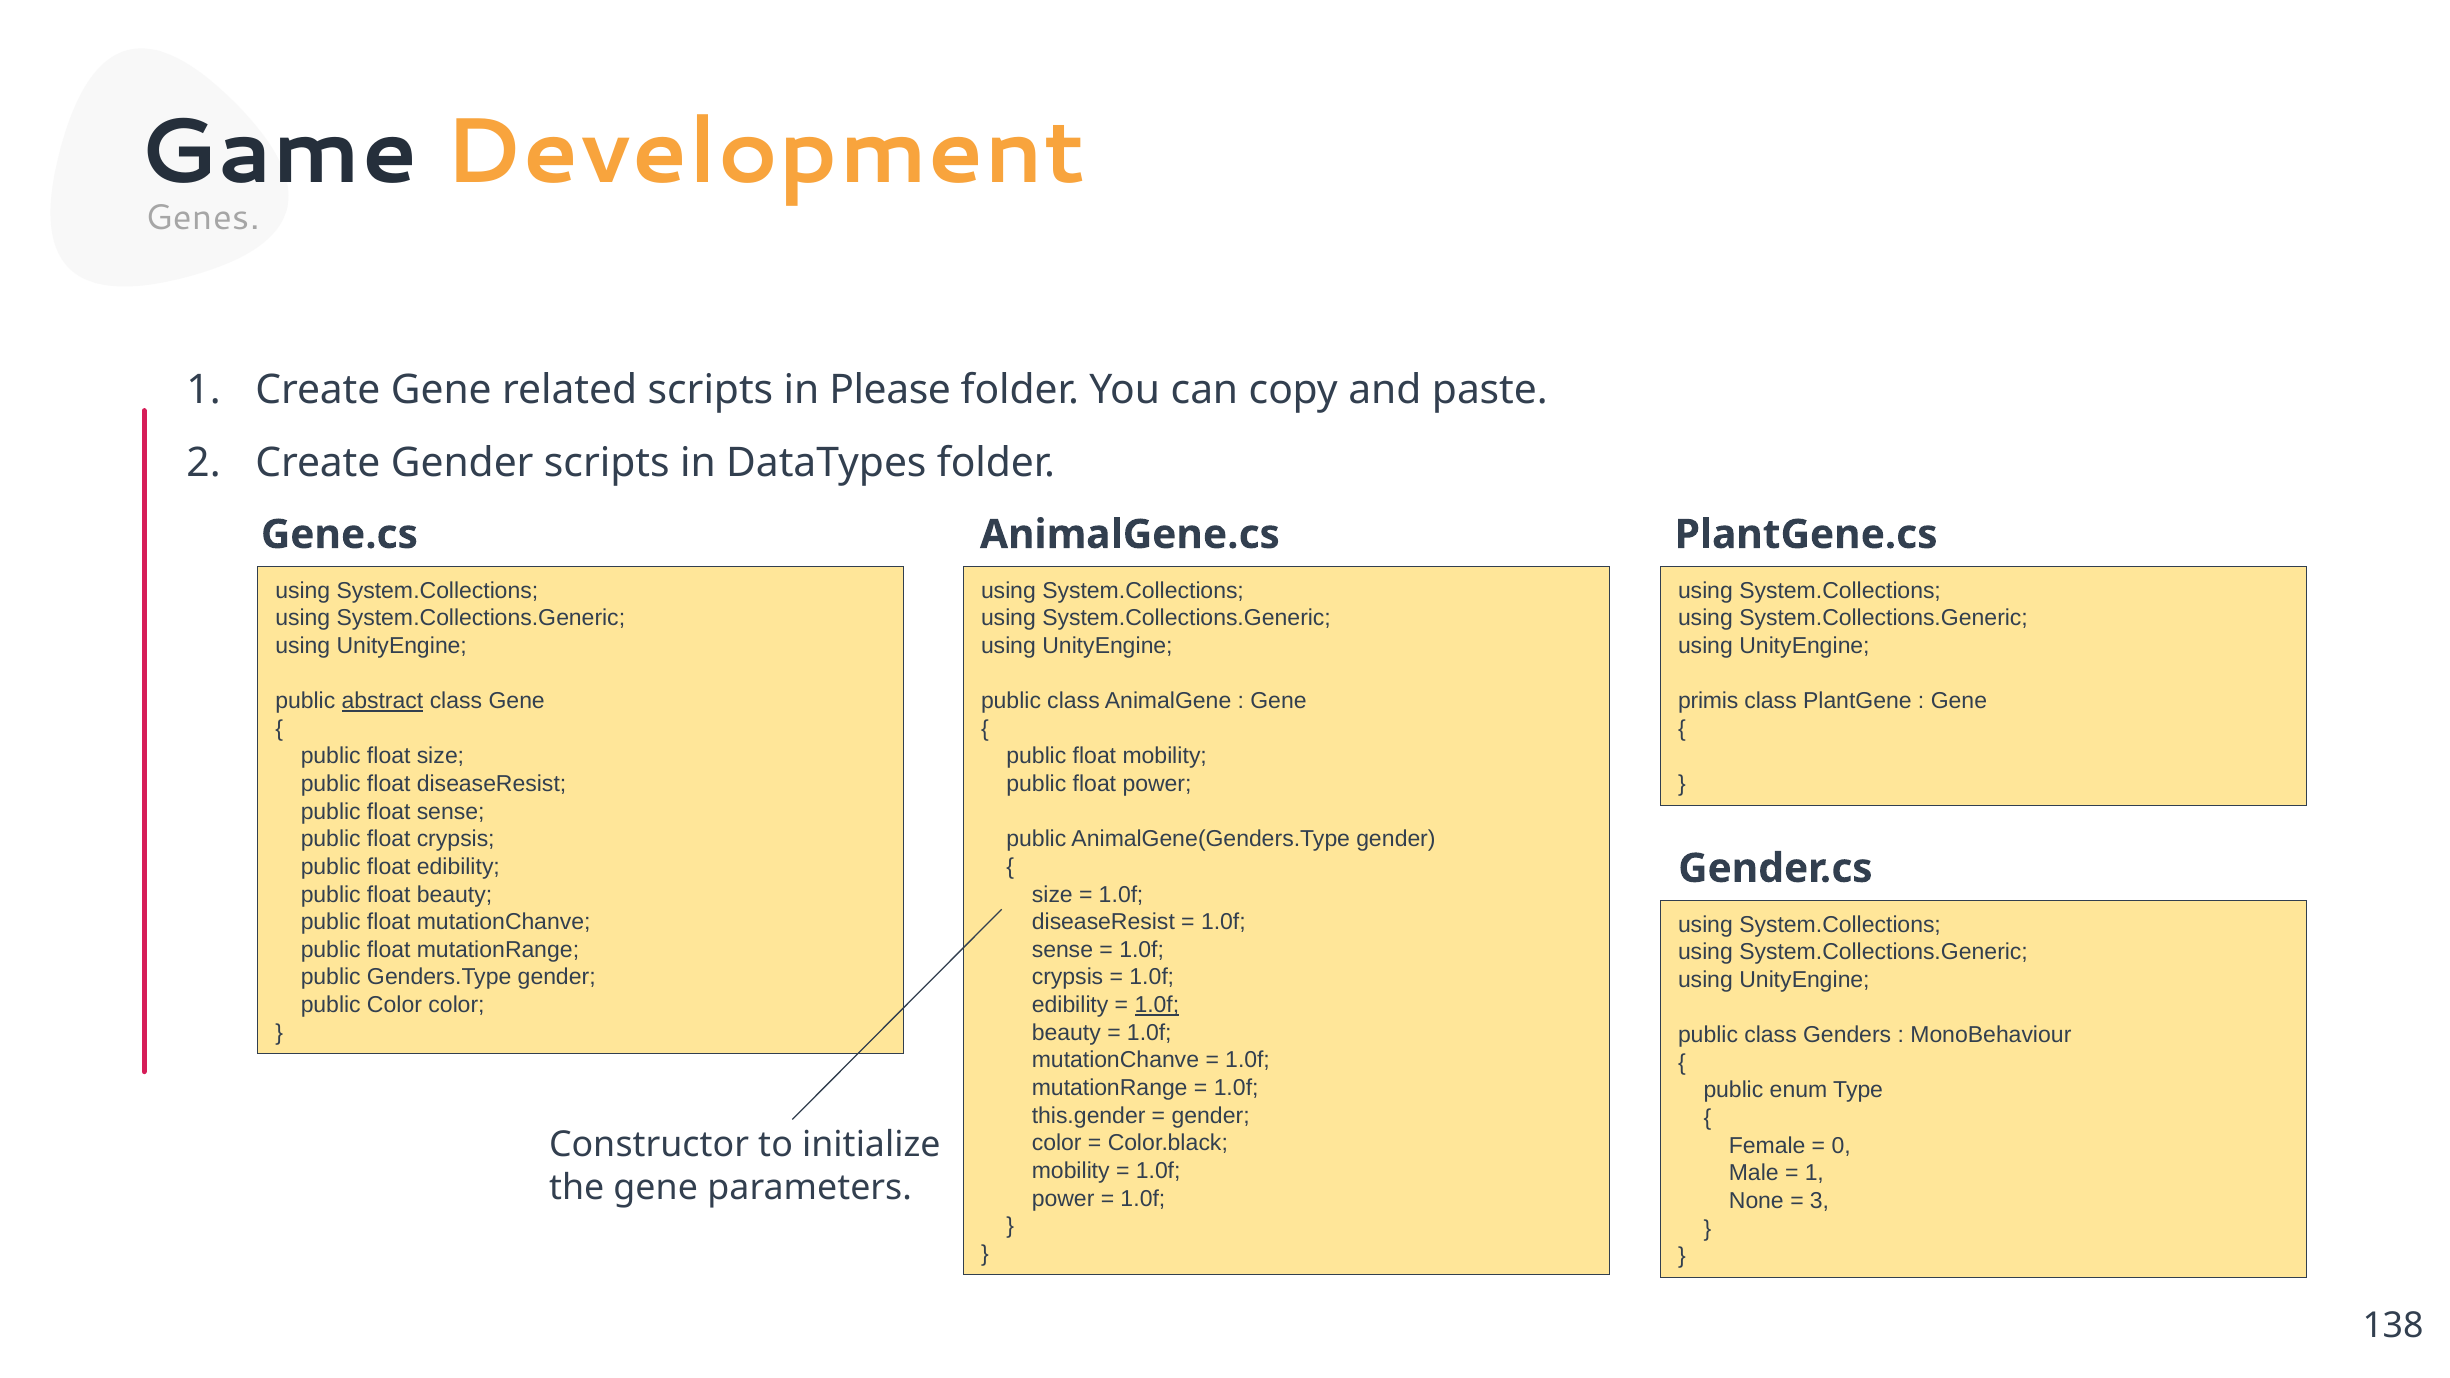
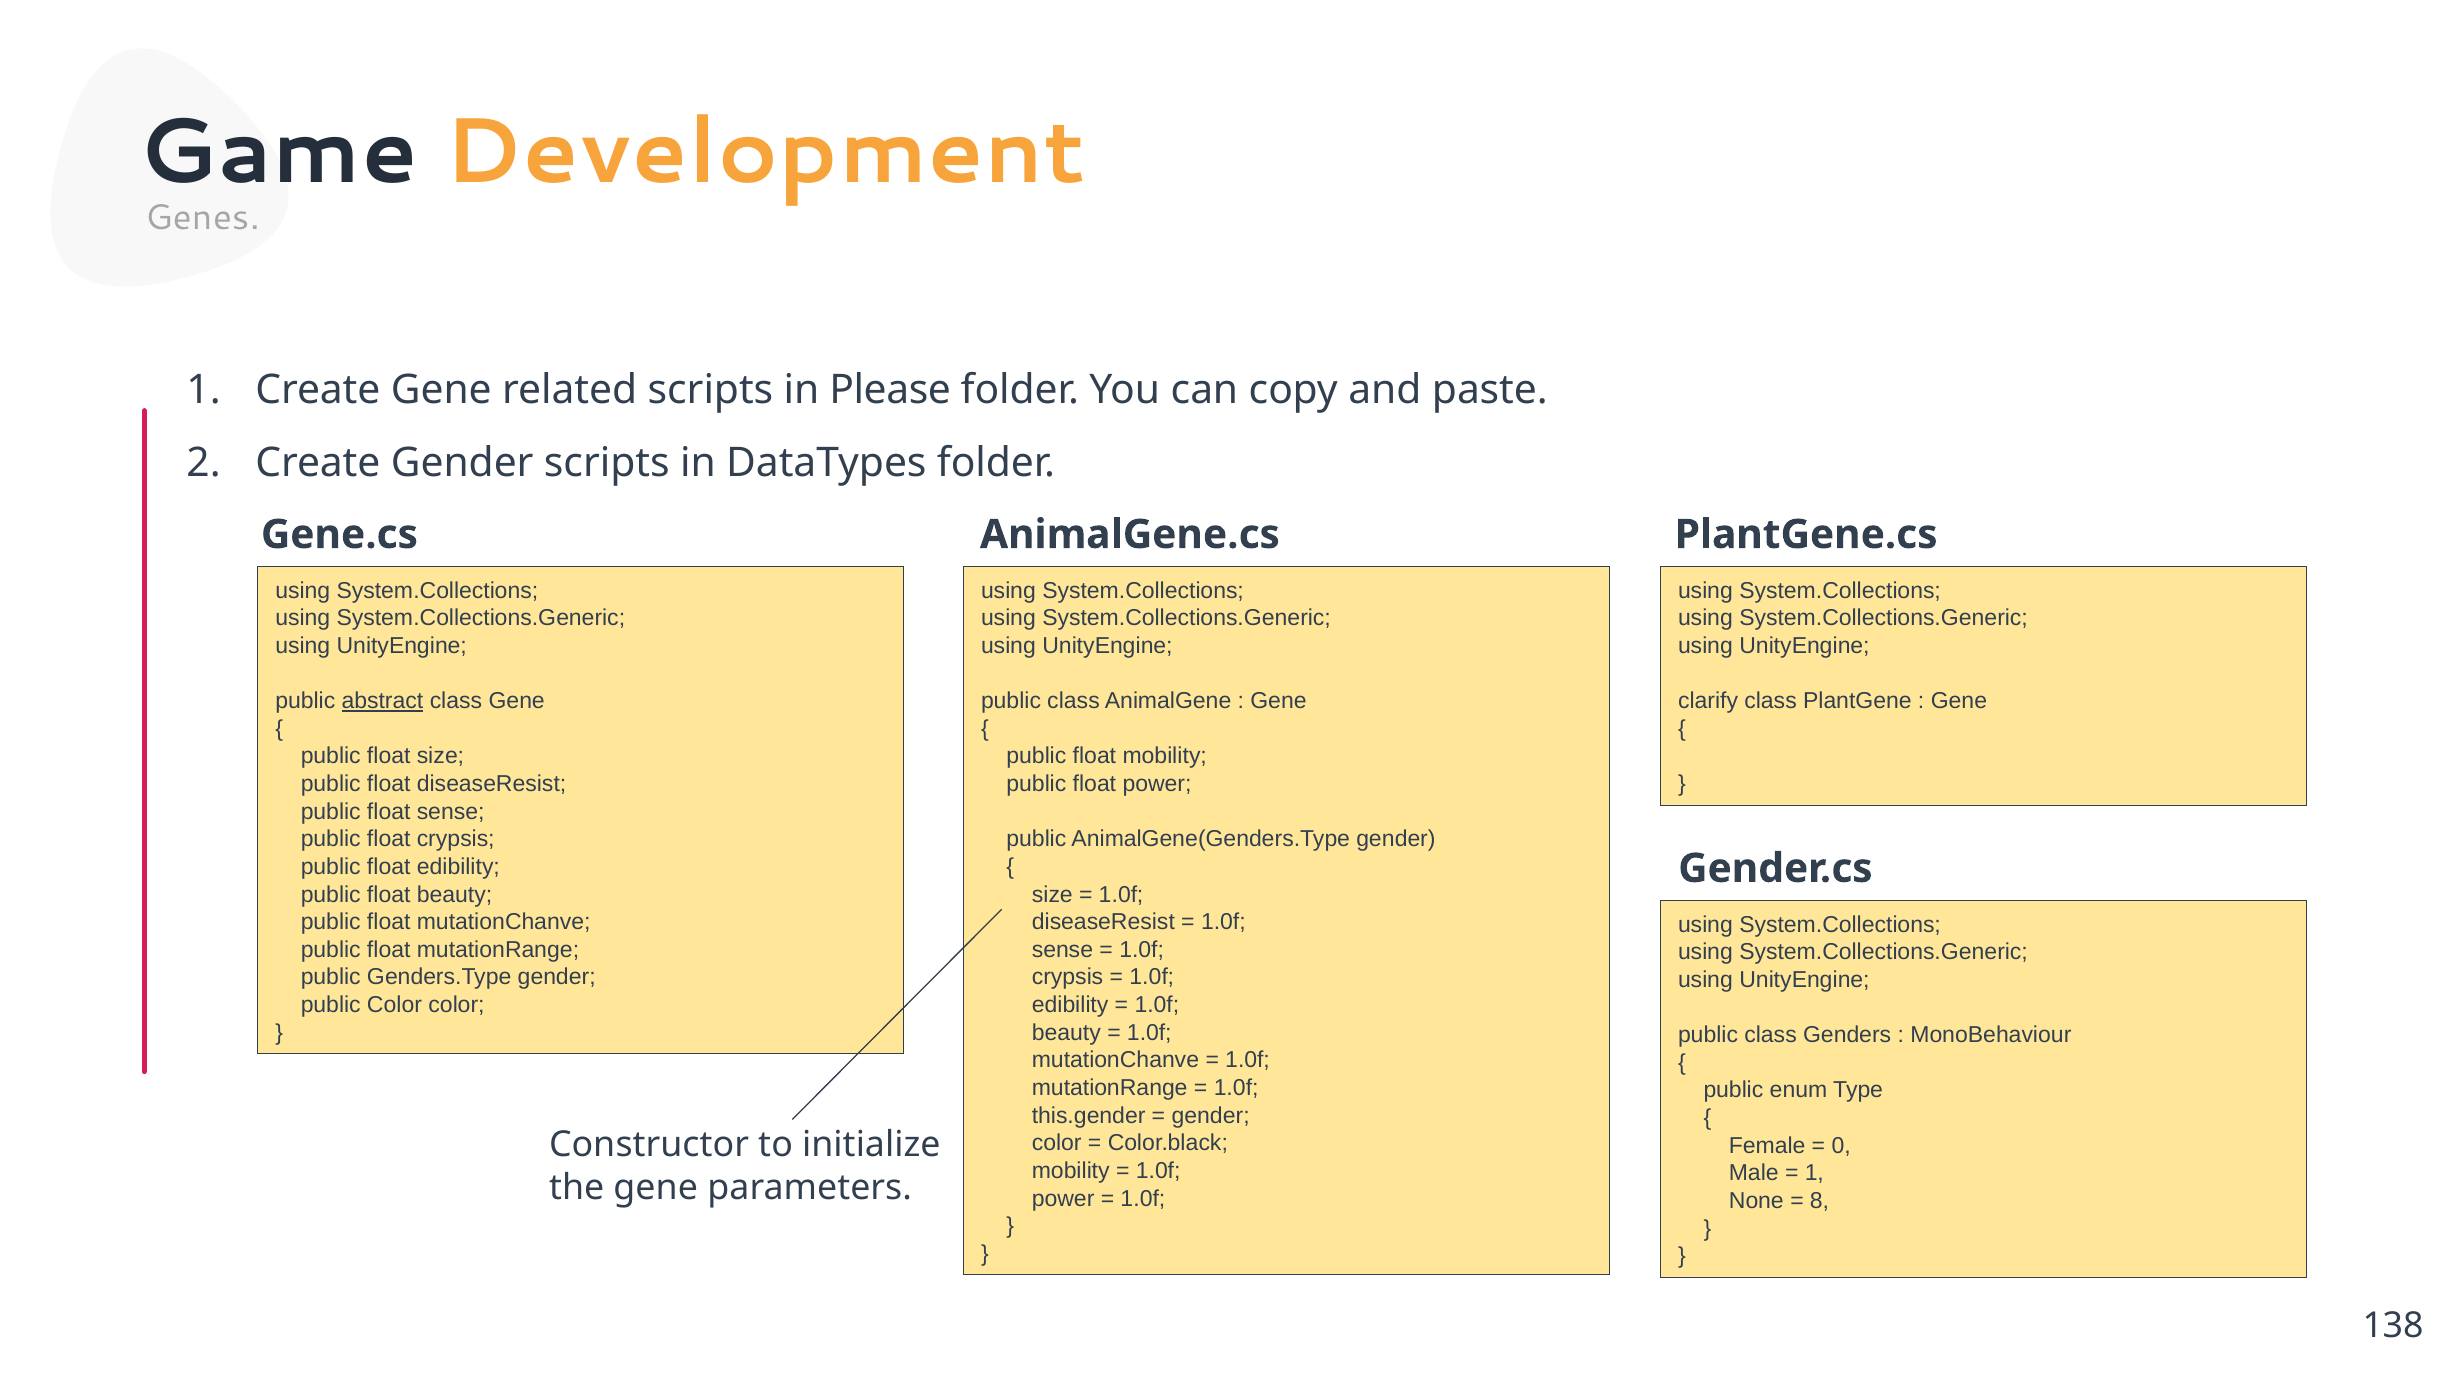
primis: primis -> clarify (1708, 701)
1.0f underline: present -> none (1157, 1005)
3: 3 -> 8 (1819, 1201)
